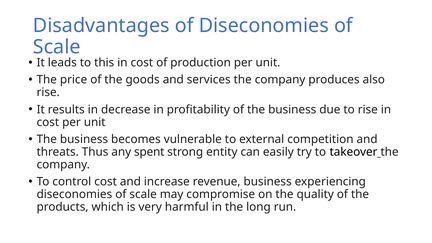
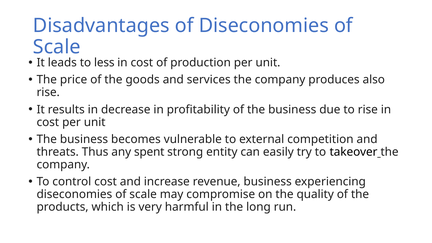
this: this -> less (104, 63)
